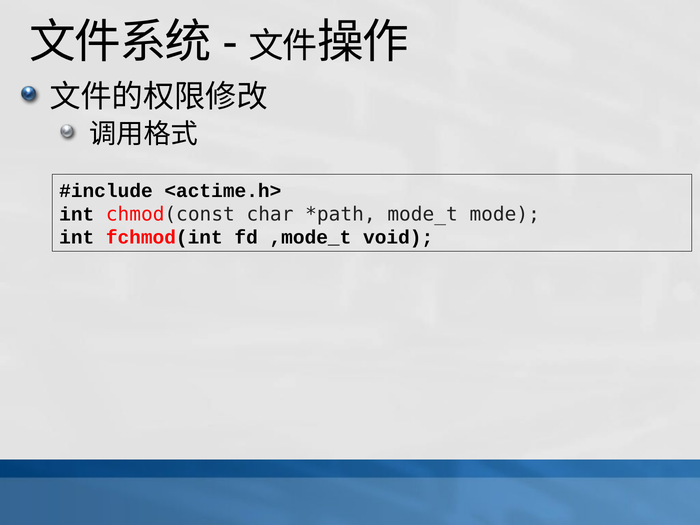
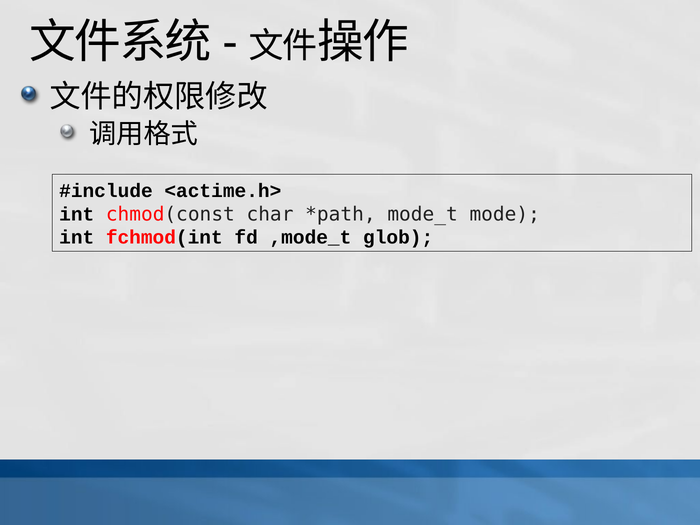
void: void -> glob (398, 237)
